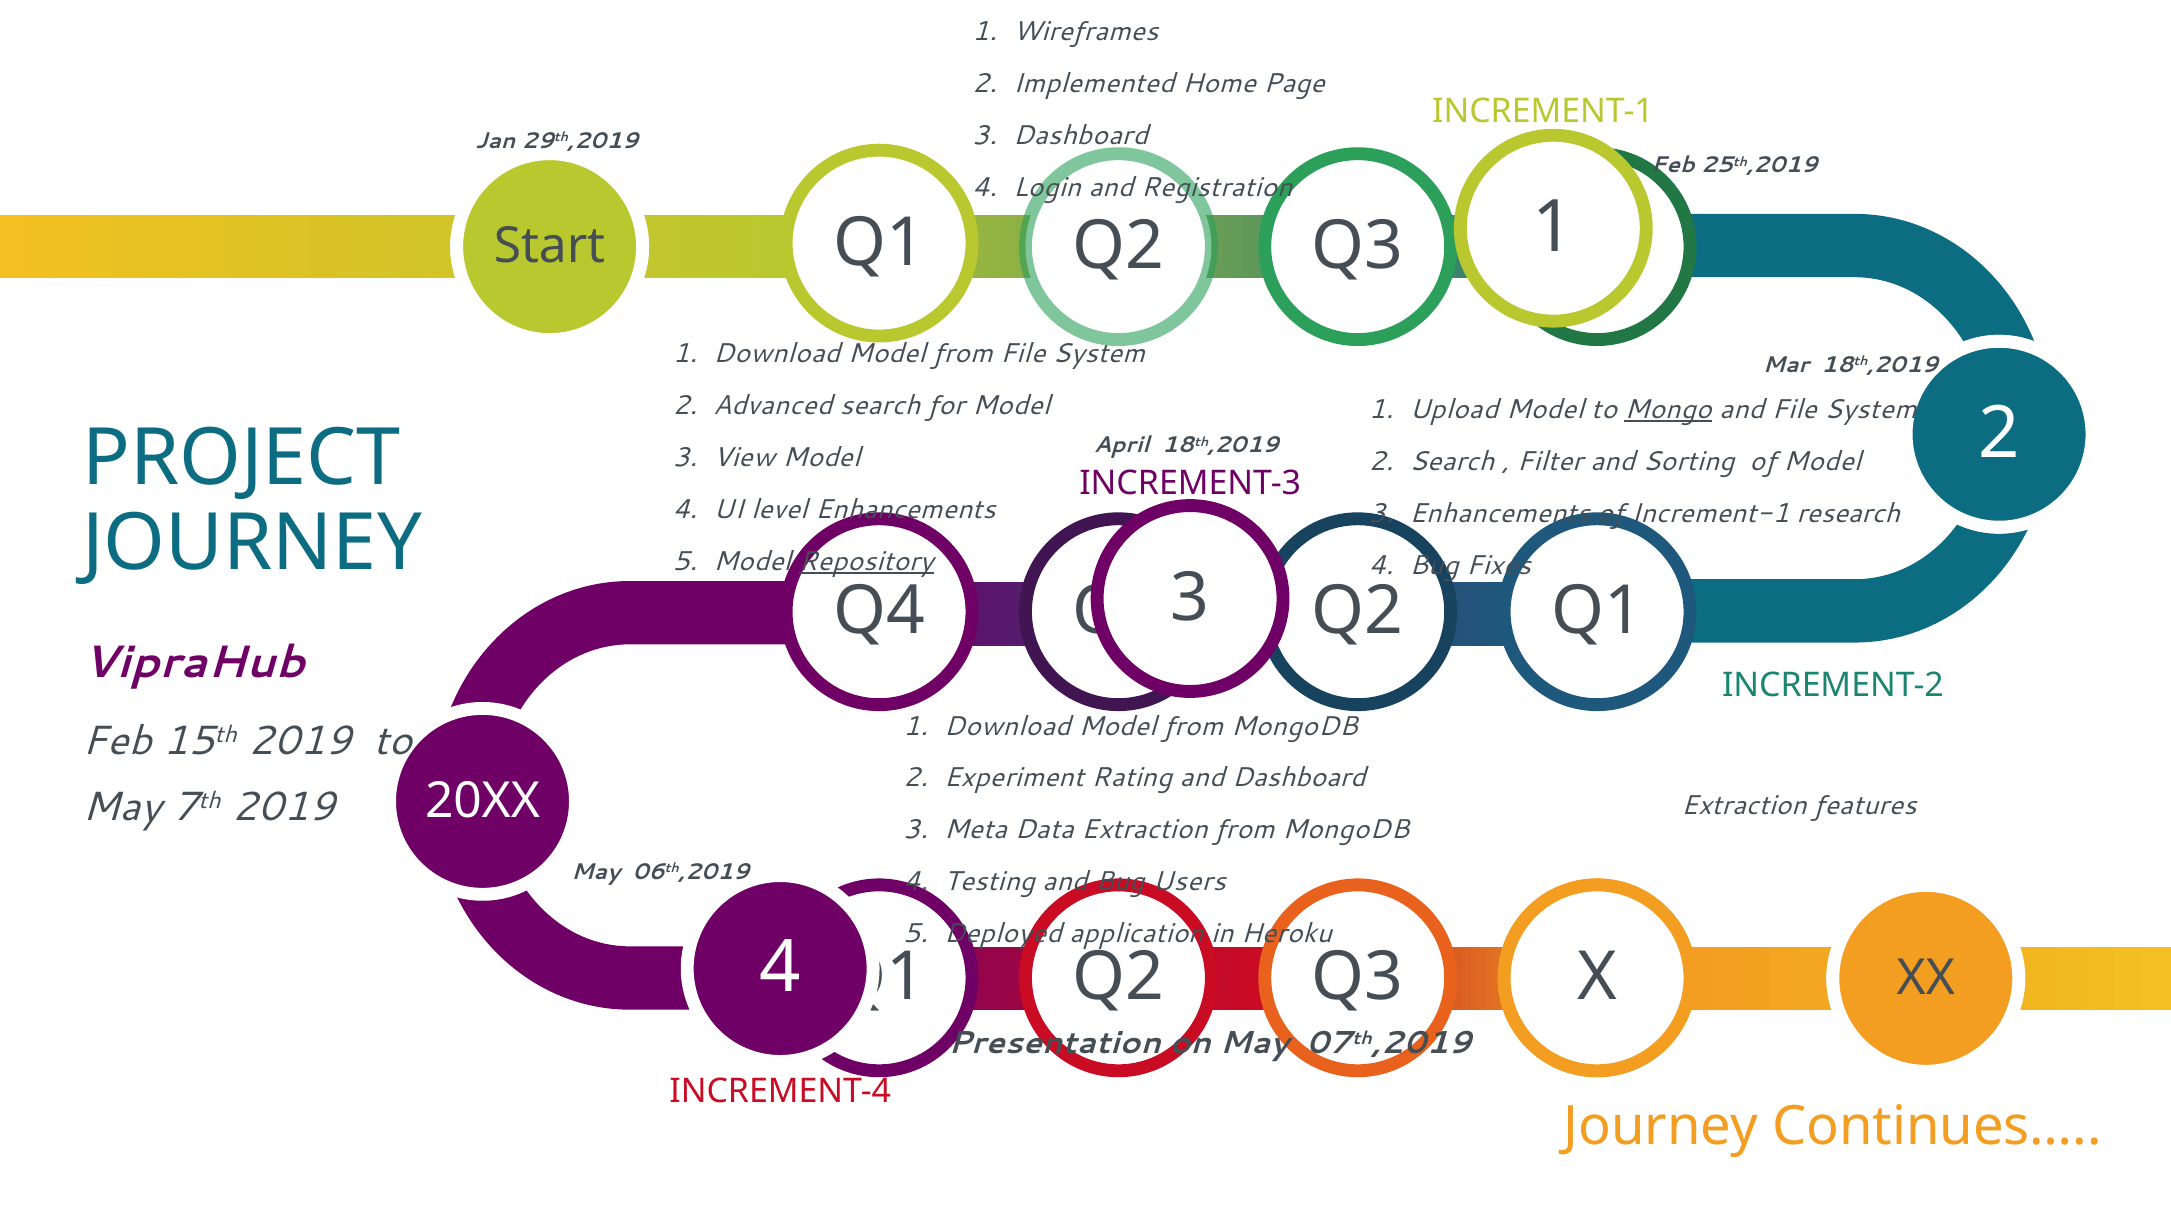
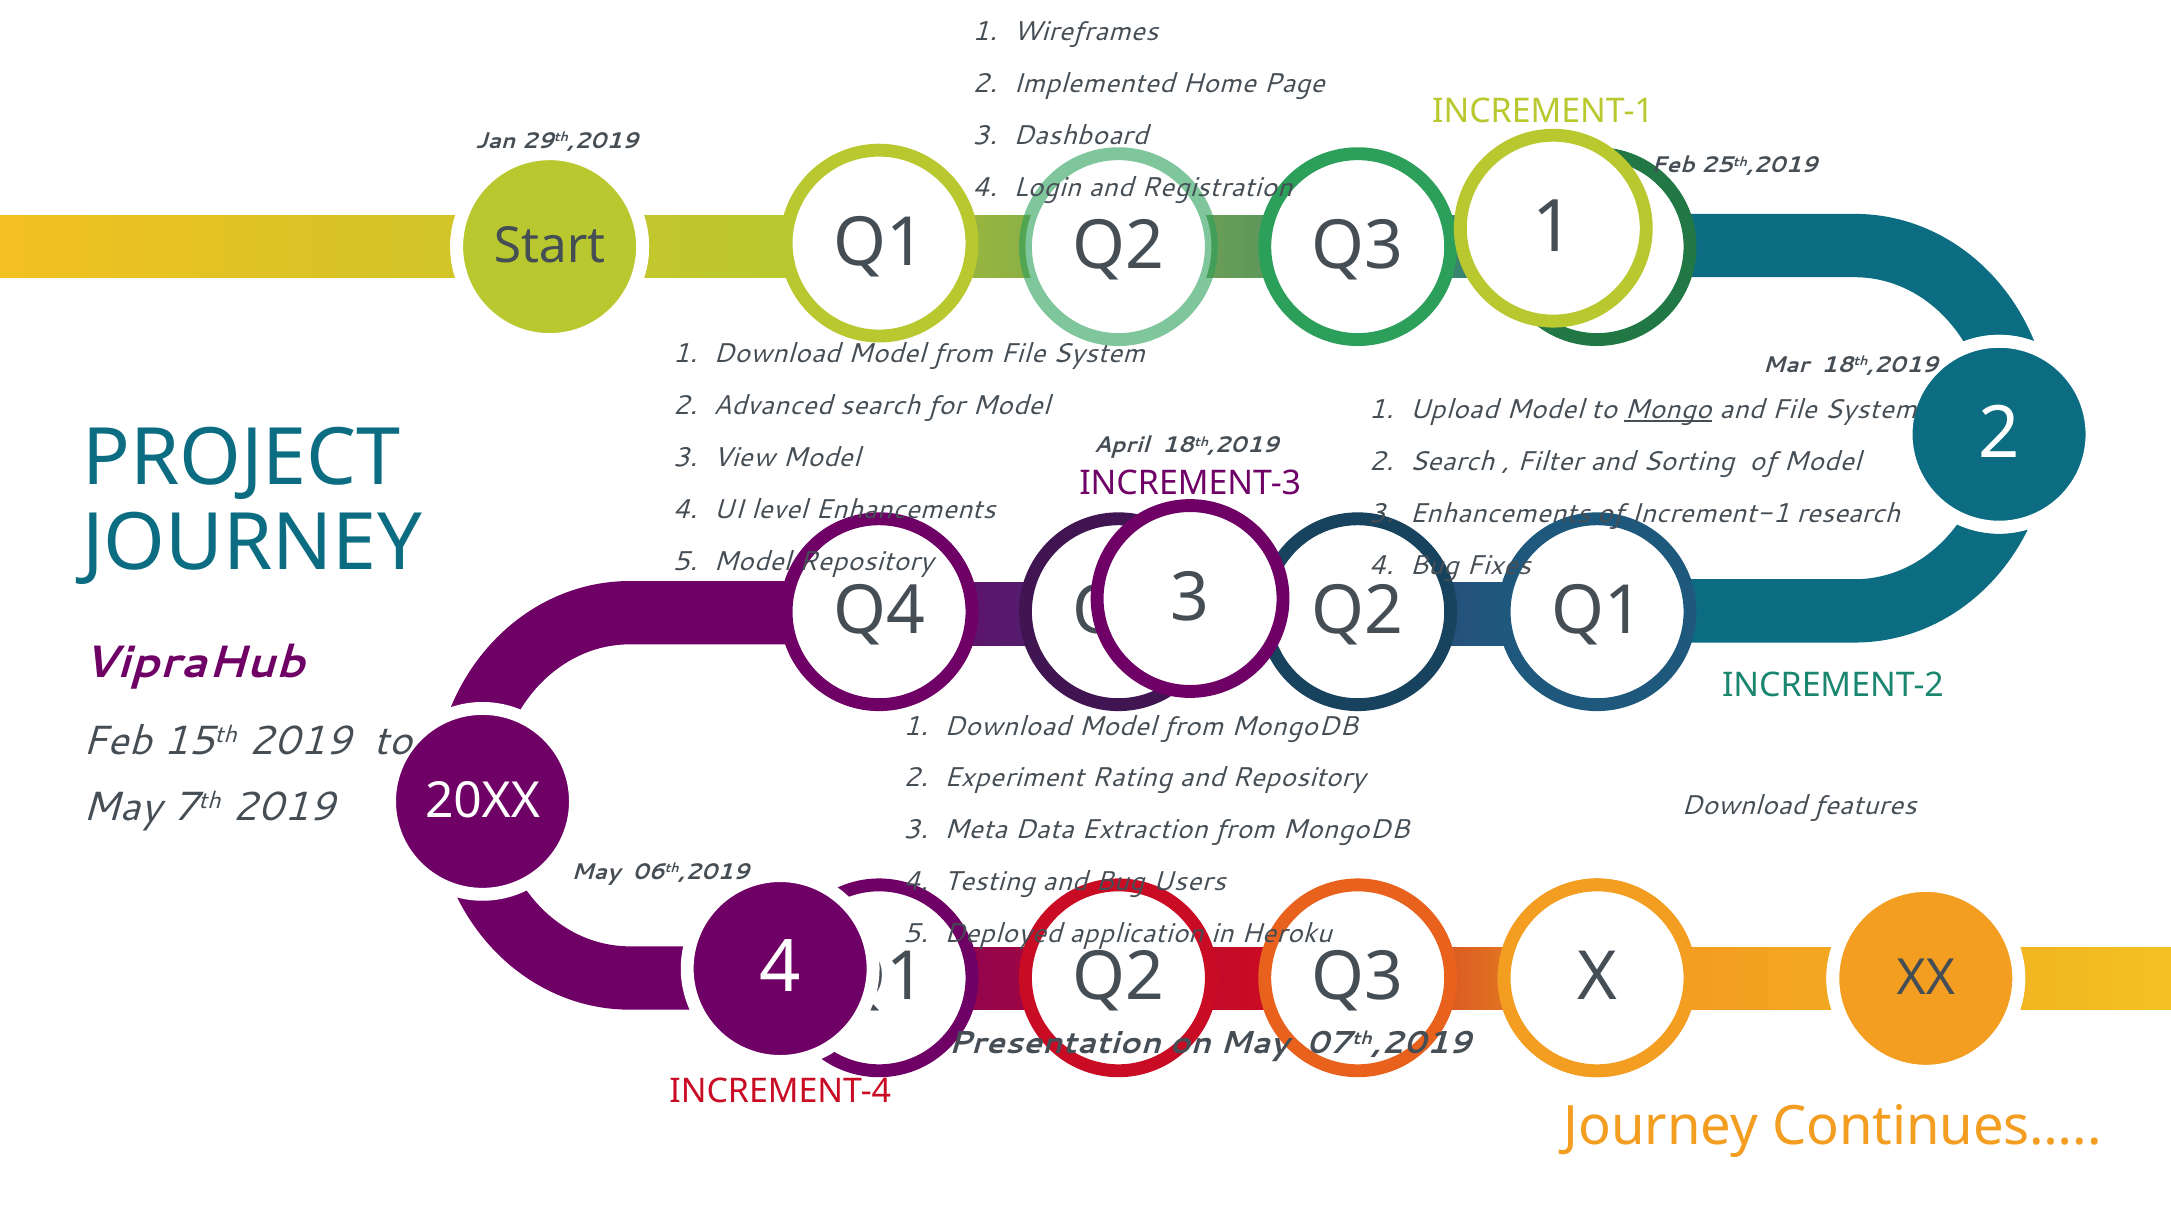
Repository underline: present -> none (866, 561)
and Dashboard: Dashboard -> Repository (1299, 778)
Extraction: Extraction -> Download (1744, 805)
